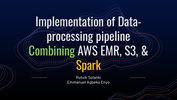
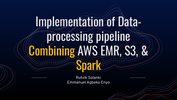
Combining colour: light green -> yellow (52, 51)
